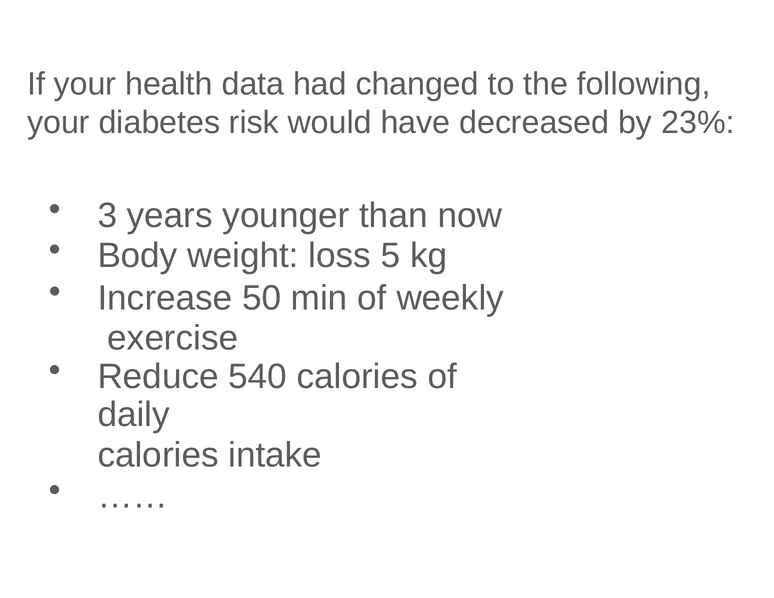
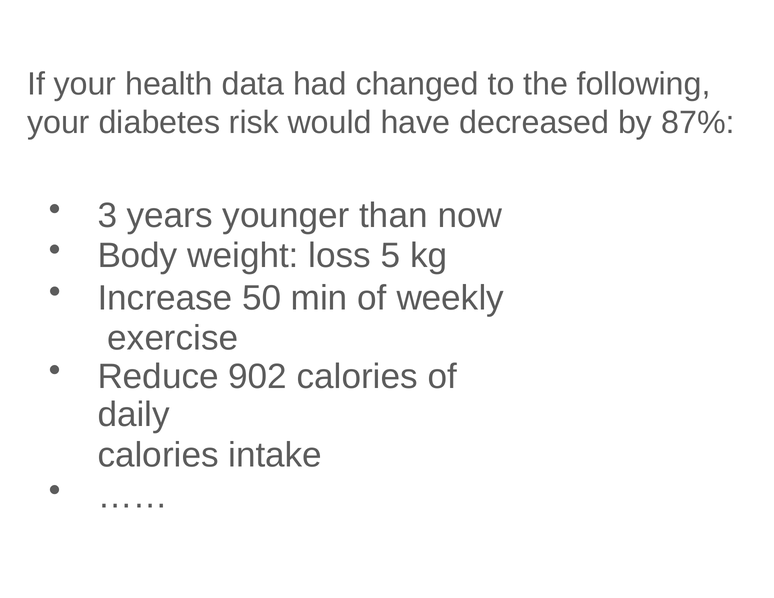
23%: 23% -> 87% (698, 122)
540: 540 -> 902 (258, 377)
